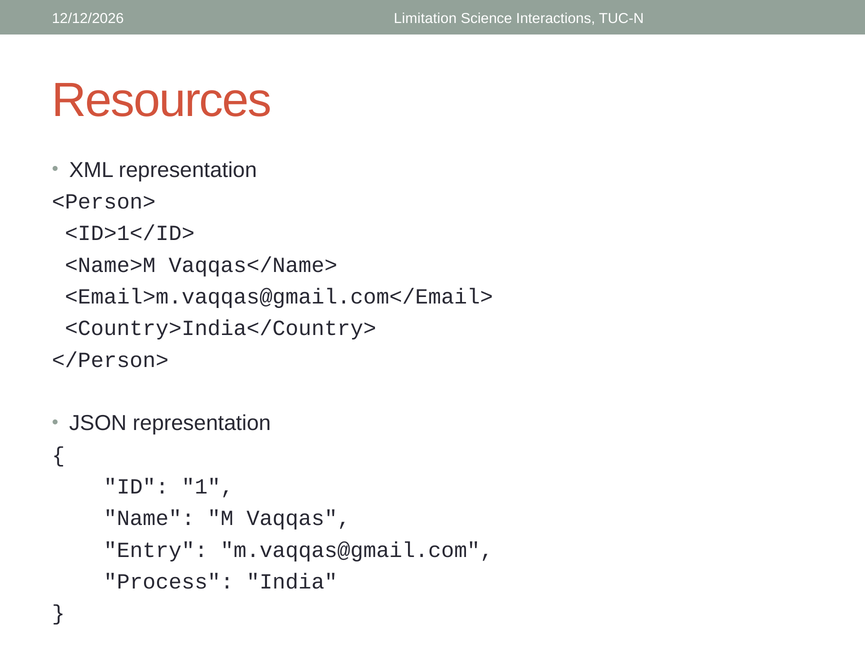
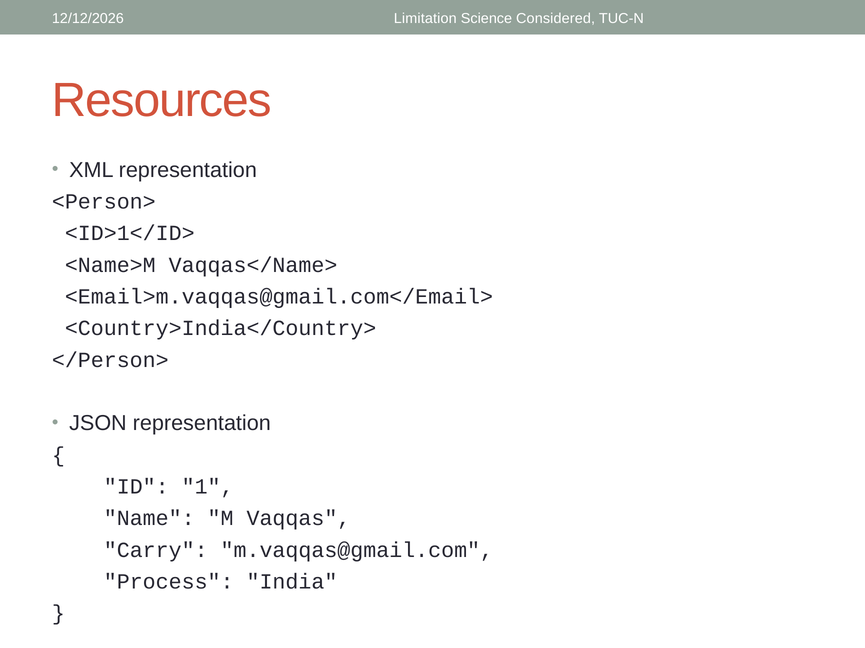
Interactions: Interactions -> Considered (556, 18)
Entry: Entry -> Carry (156, 551)
